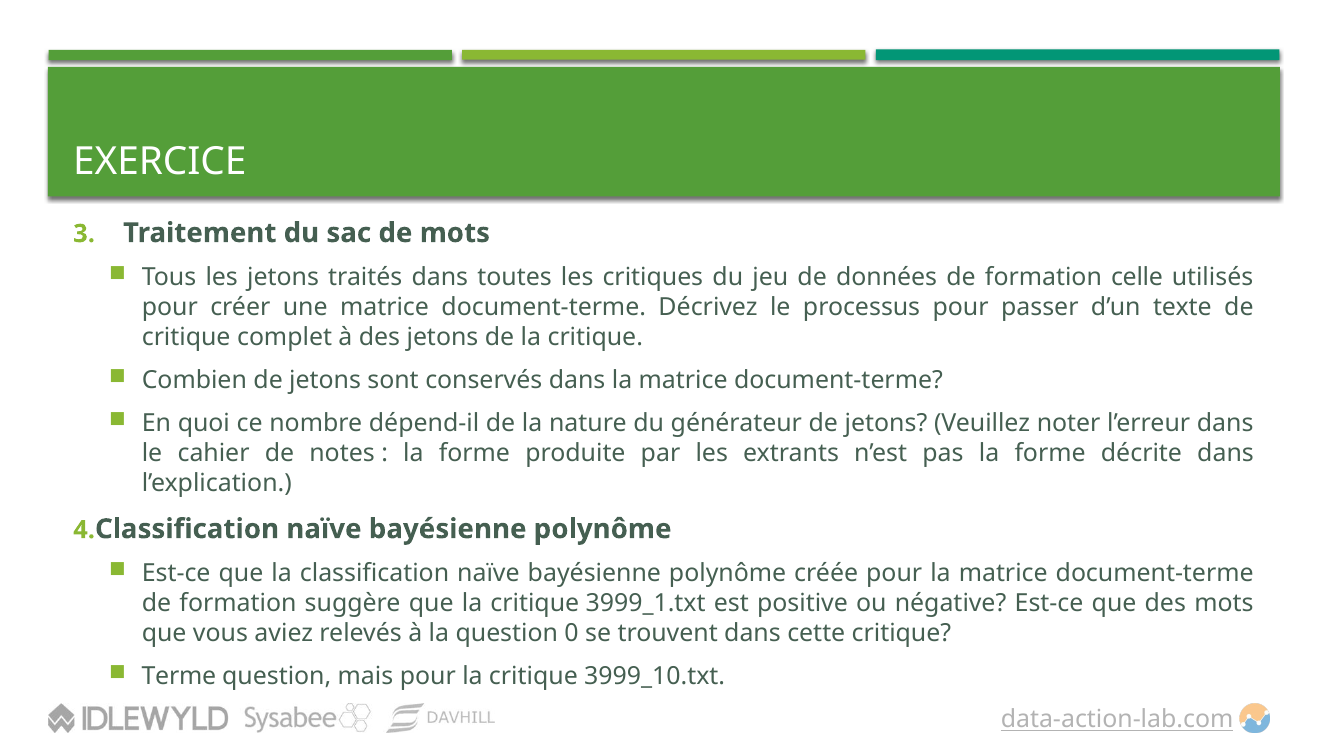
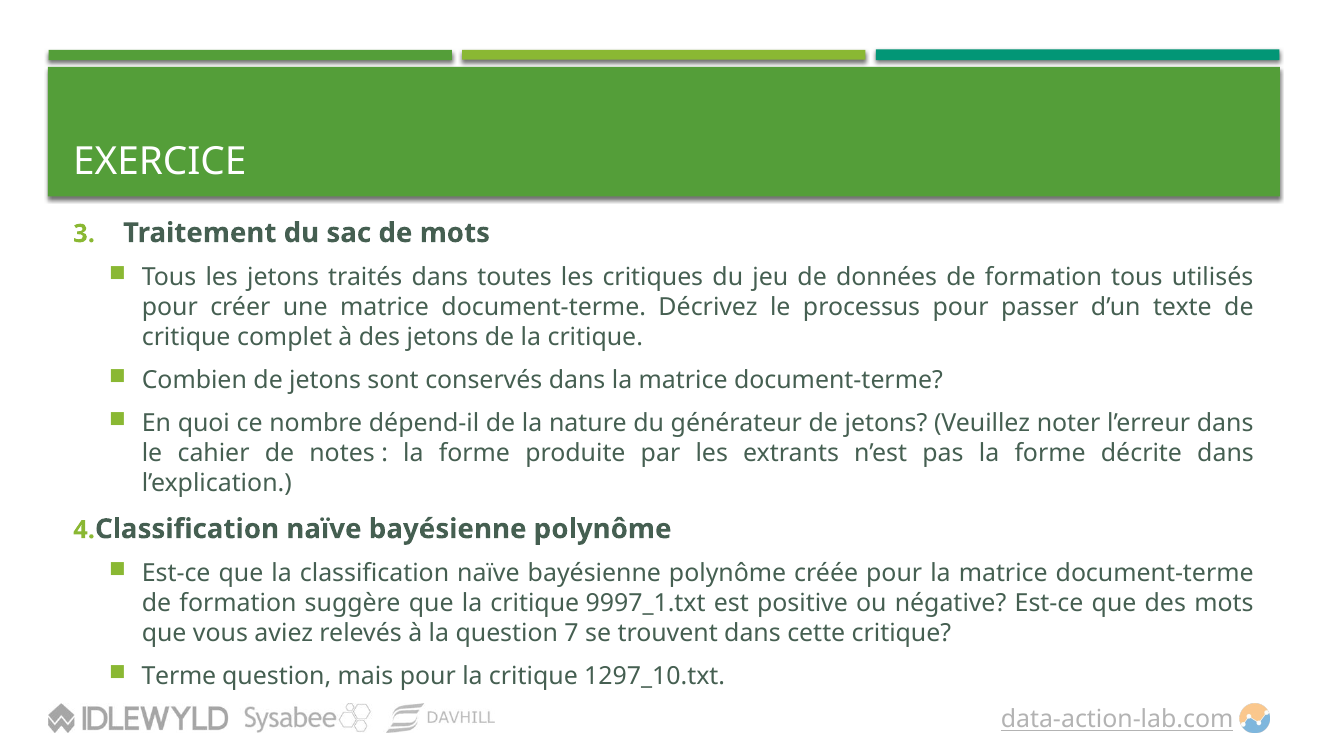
formation celle: celle -> tous (1137, 278)
3999_1.txt: 3999_1.txt -> 9997_1.txt (646, 604)
0: 0 -> 7 (571, 633)
3999_10.txt: 3999_10.txt -> 1297_10.txt (655, 677)
